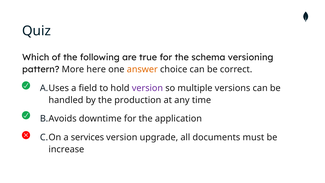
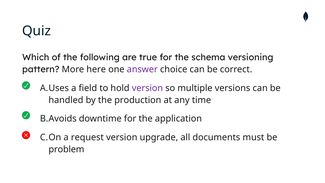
answer colour: orange -> purple (142, 69)
services: services -> request (87, 137)
increase: increase -> problem (66, 149)
